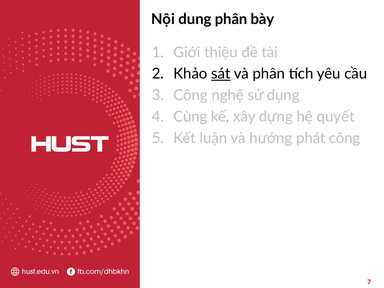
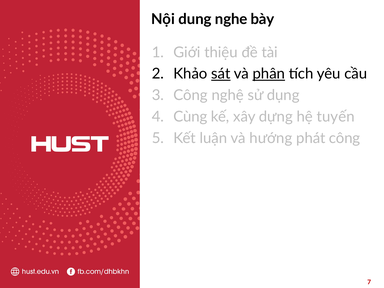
dung phân: phân -> nghe (231, 19)
phân underline: none -> present (269, 74)
quyết: quyết -> tuyến (336, 117)
